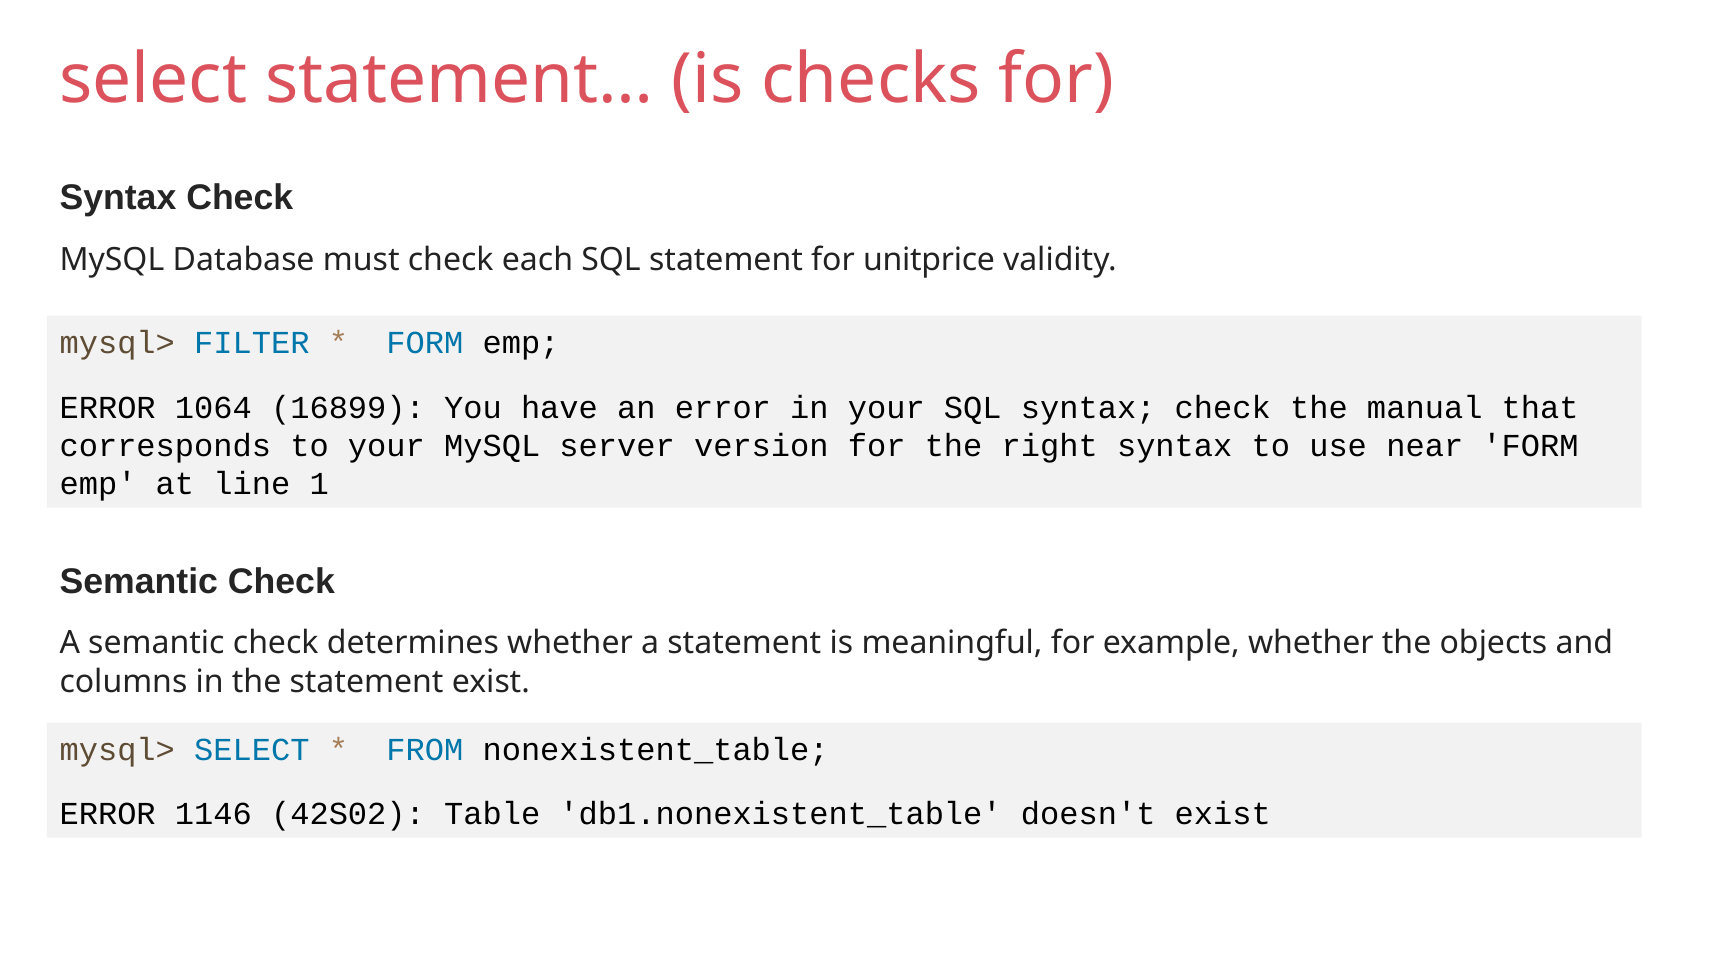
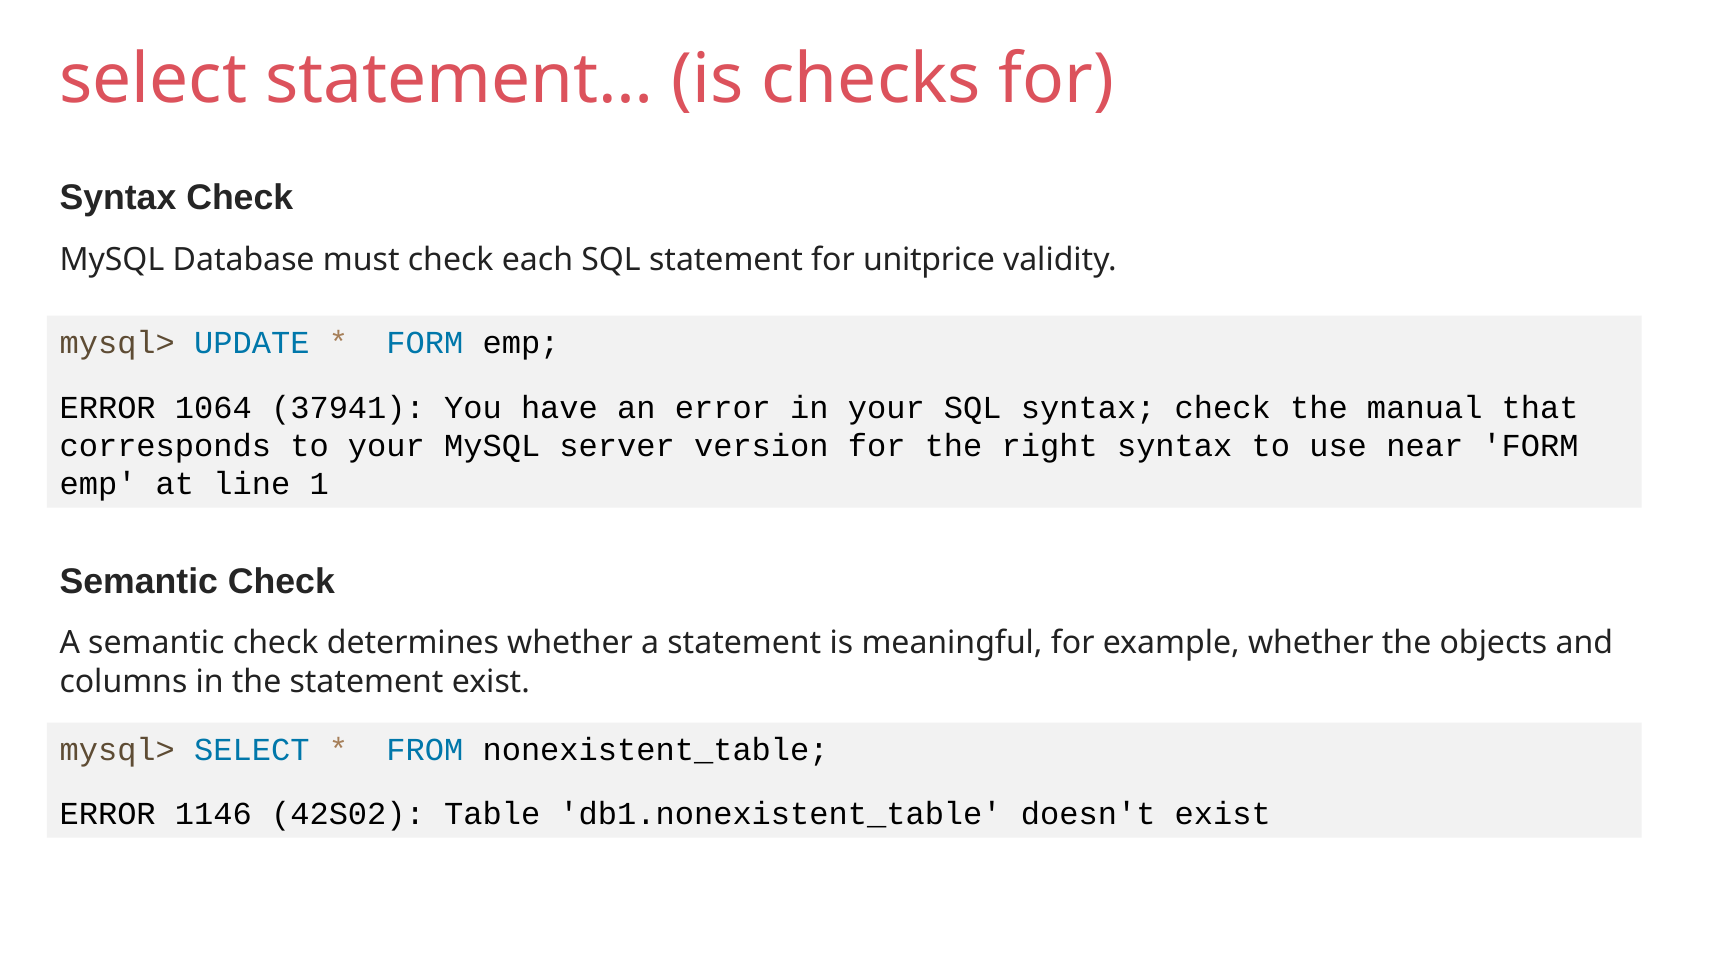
FILTER: FILTER -> UPDATE (252, 344)
16899: 16899 -> 37941 (348, 408)
